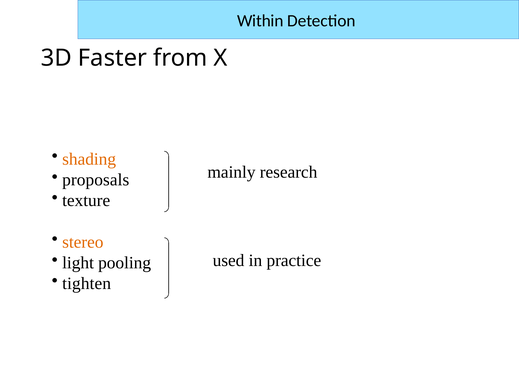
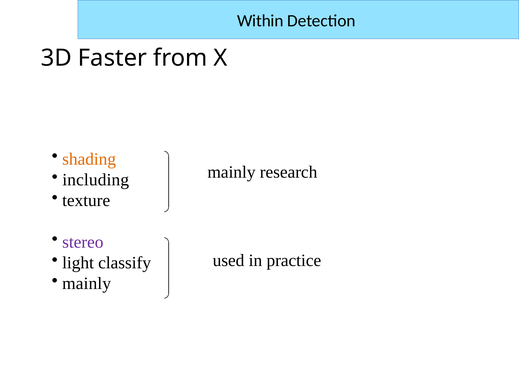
proposals: proposals -> including (96, 180)
stereo colour: orange -> purple (83, 242)
pooling: pooling -> classify (125, 263)
tighten: tighten -> mainly (87, 284)
